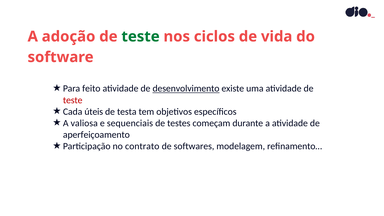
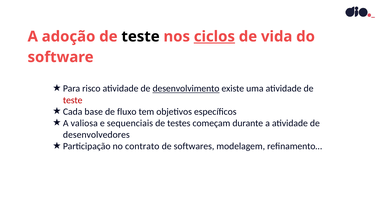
teste colour: green -> black (141, 37)
ciclos underline: none -> present (214, 37)
feito: feito -> risco (91, 89)
úteis: úteis -> base (94, 112)
testa: testa -> fluxo (127, 112)
aperfeiçoamento: aperfeiçoamento -> desenvolvedores (96, 135)
